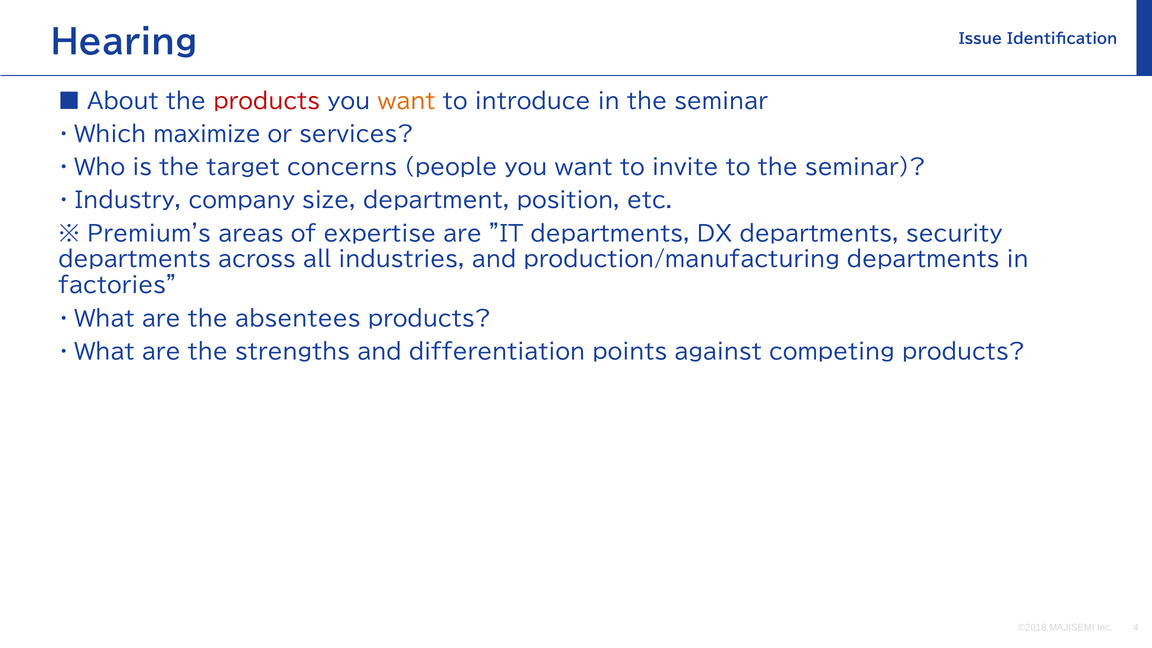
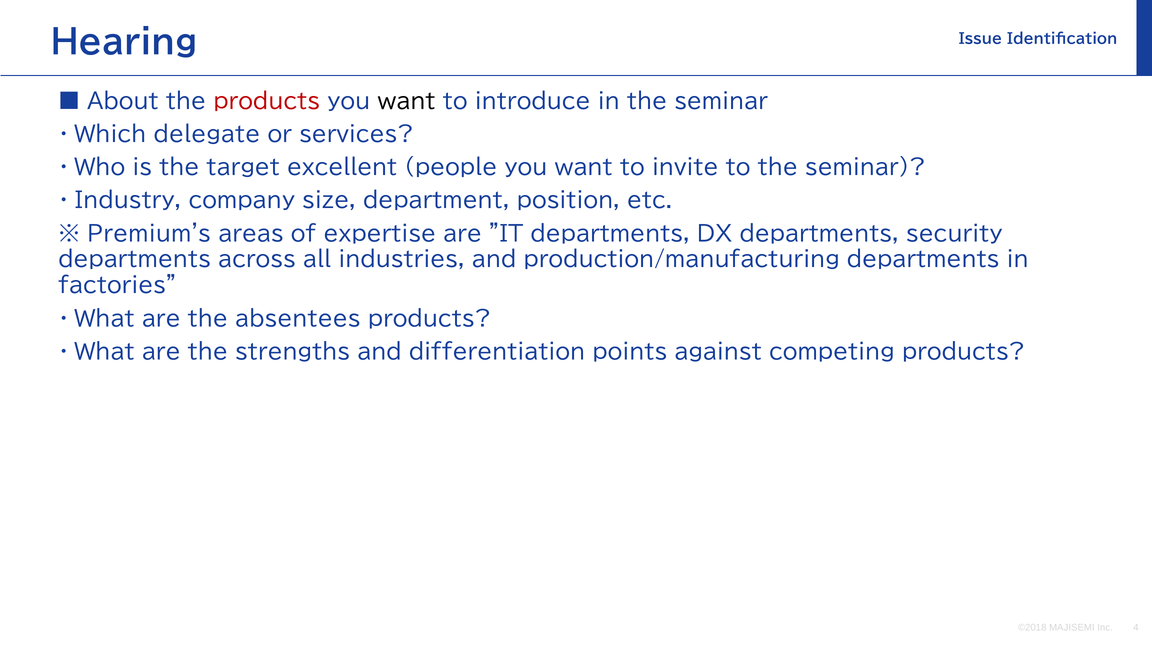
want colour: orange -> black (407, 101)
maximize: maximize -> delegate (207, 135)
concerns: concerns -> excellent (342, 168)
